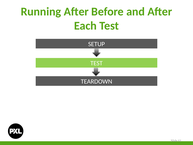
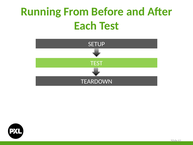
Running After: After -> From (76, 12)
